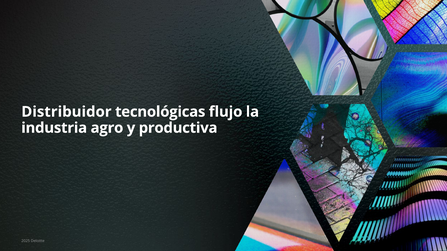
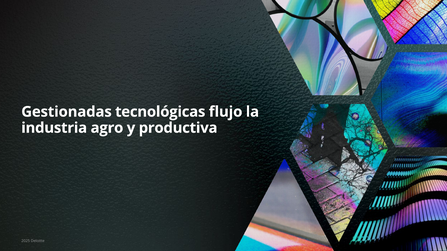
Distribuidor: Distribuidor -> Gestionadas (67, 112)
